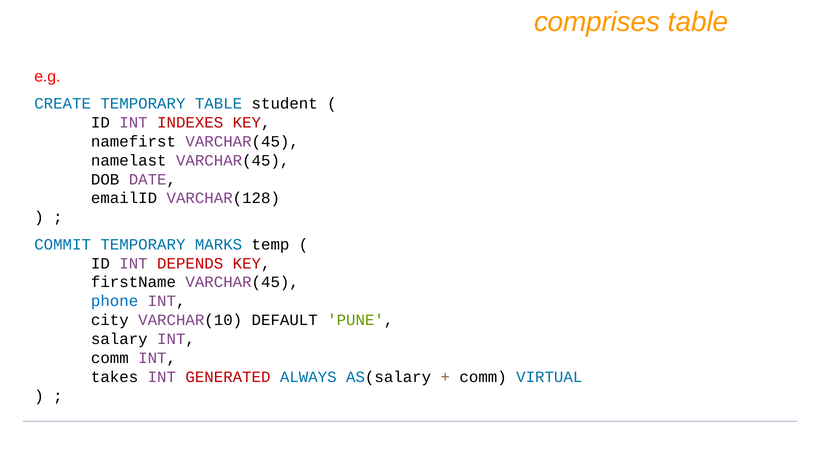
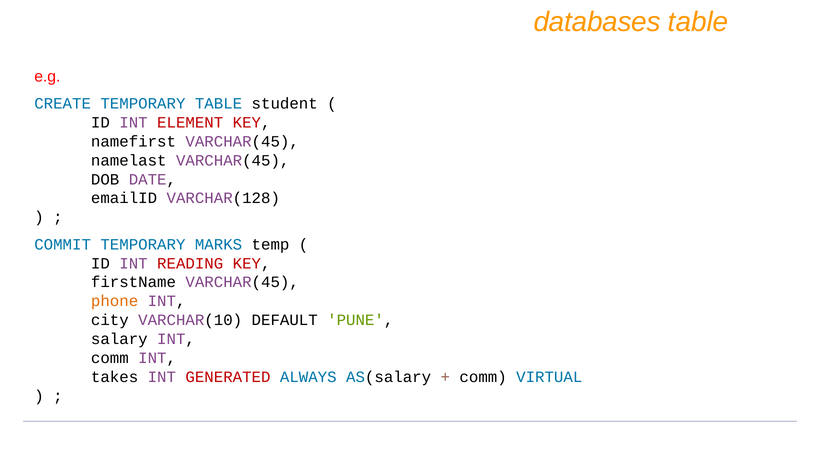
comprises: comprises -> databases (597, 22)
INDEXES: INDEXES -> ELEMENT (190, 122)
DEPENDS: DEPENDS -> READING (190, 263)
phone colour: blue -> orange (115, 301)
